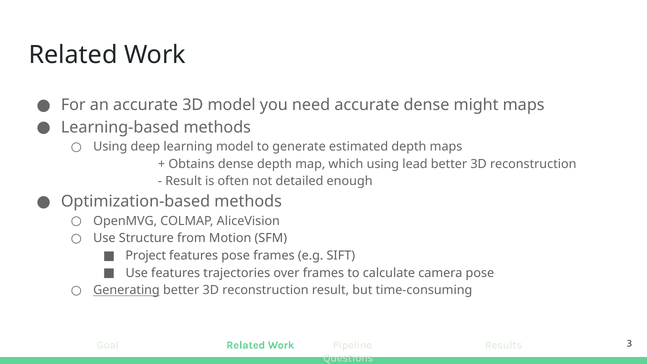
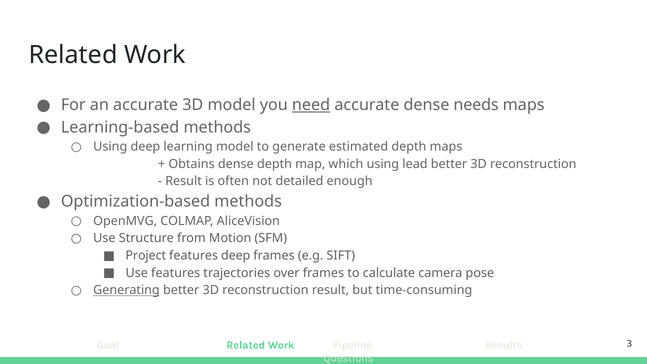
need underline: none -> present (311, 105)
might: might -> needs (476, 105)
features pose: pose -> deep (236, 256)
